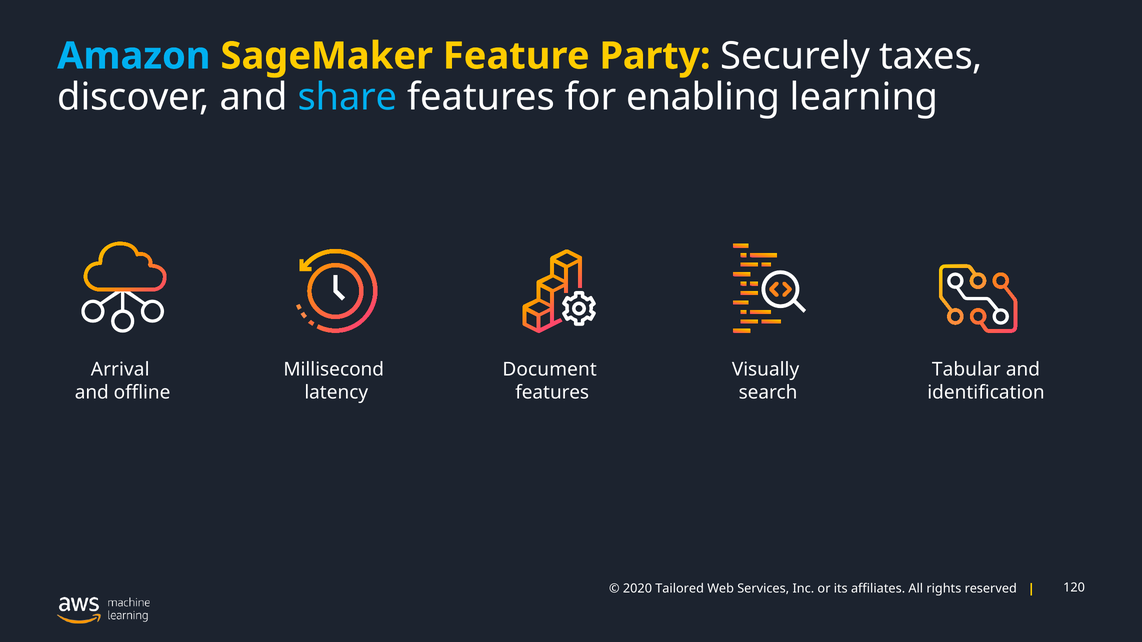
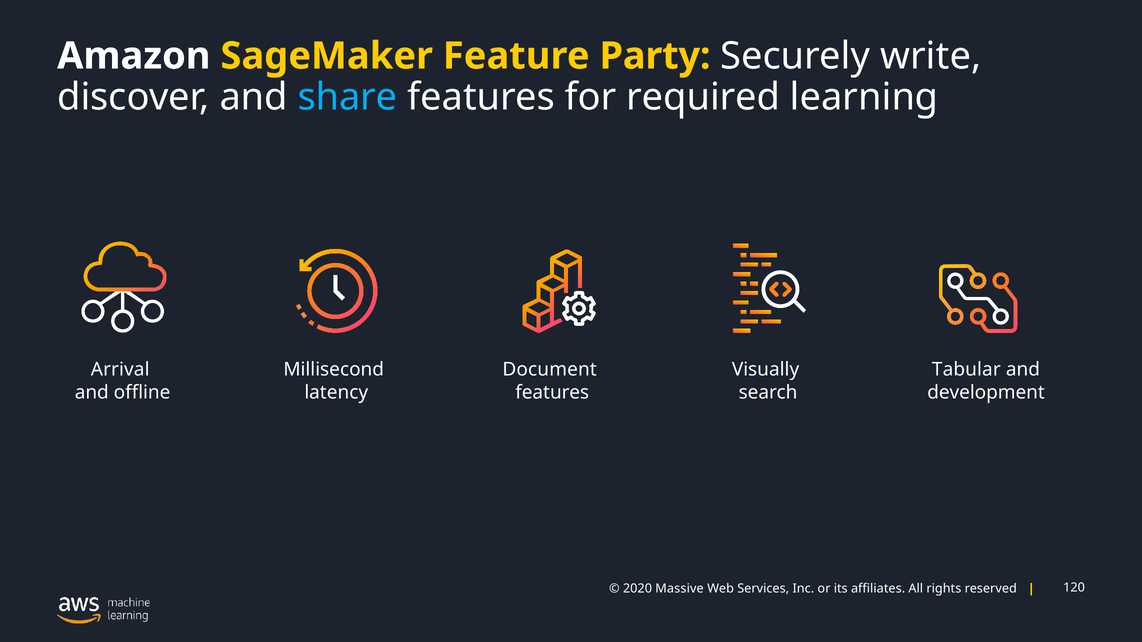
Amazon colour: light blue -> white (134, 56)
taxes: taxes -> write (931, 56)
enabling: enabling -> required (703, 97)
identification: identification -> development (986, 393)
Tailored: Tailored -> Massive (680, 589)
